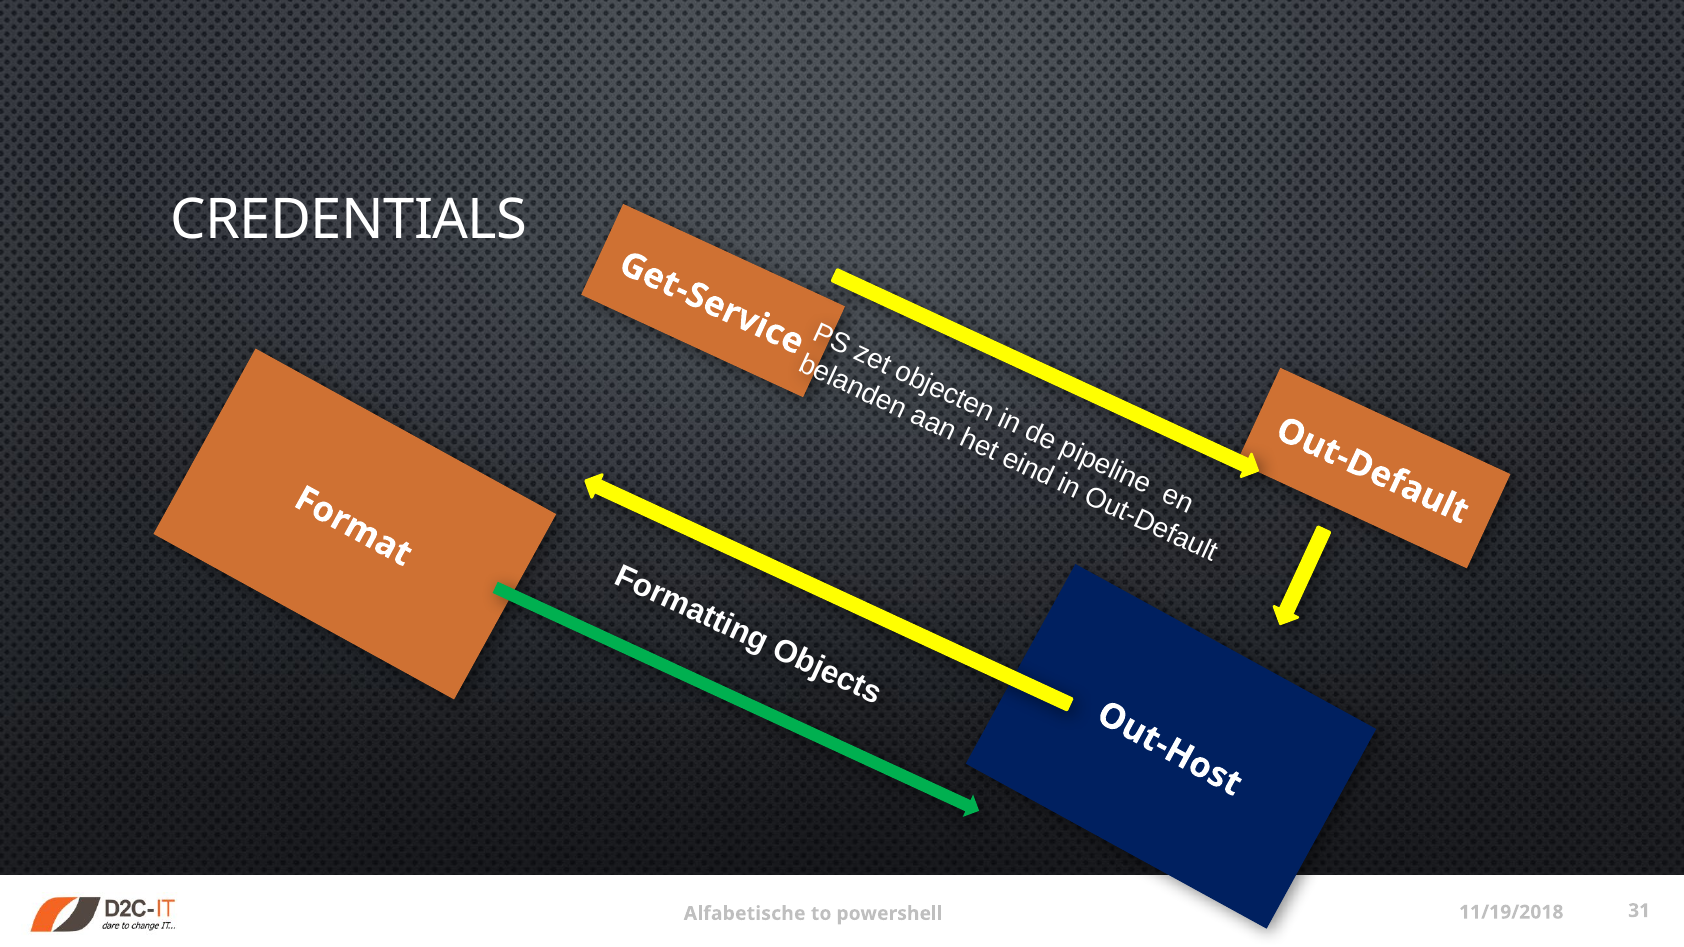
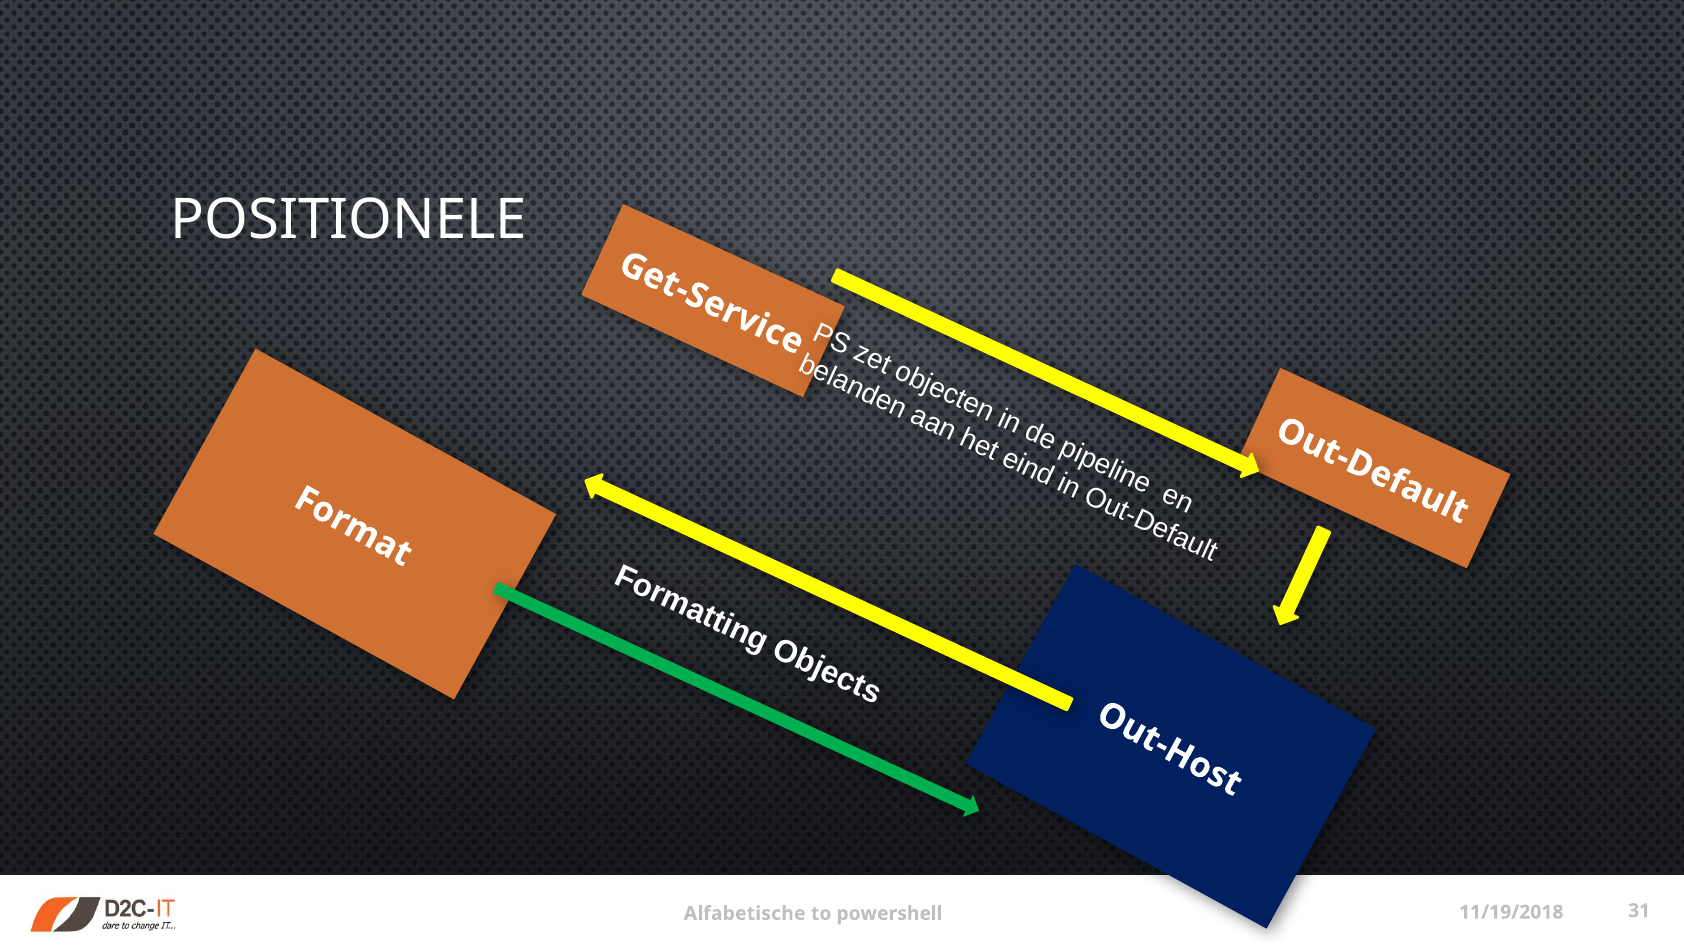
CREDENTIALS: CREDENTIALS -> POSITIONELE (349, 220)
